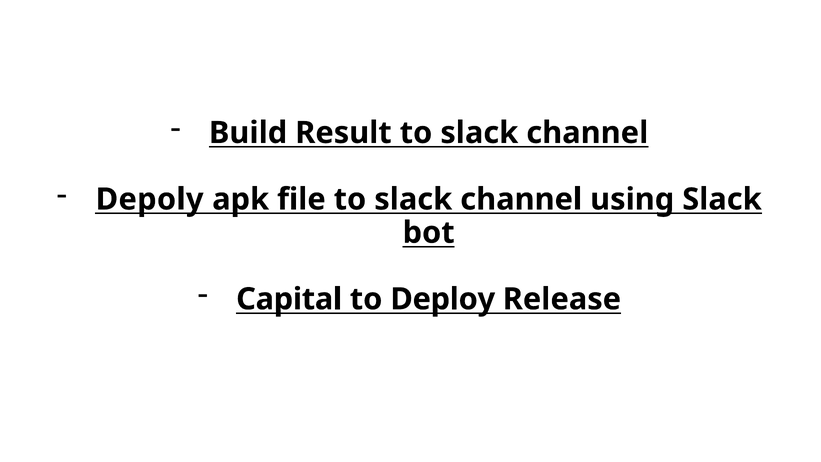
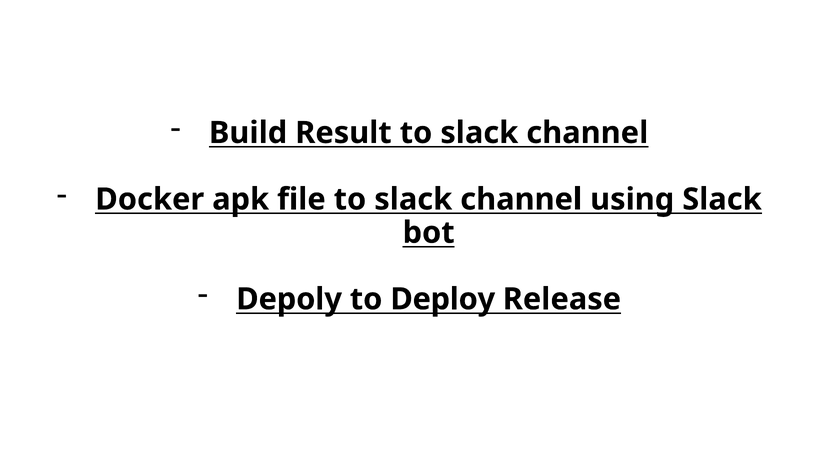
Depoly: Depoly -> Docker (150, 199)
Capital: Capital -> Depoly (289, 299)
